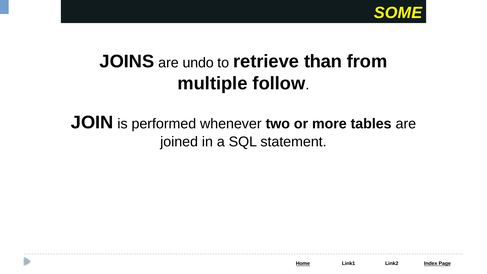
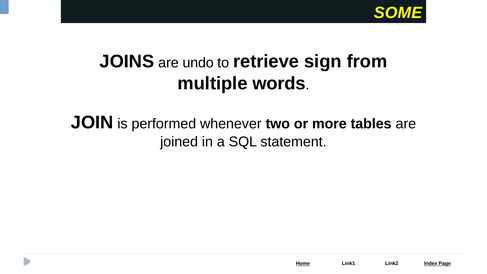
than: than -> sign (323, 62)
follow: follow -> words (279, 83)
